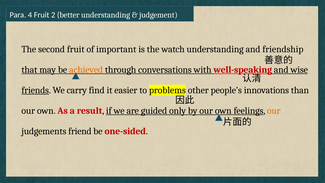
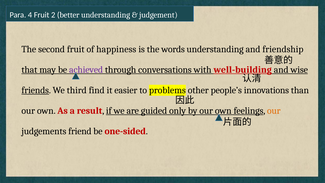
important: important -> happiness (116, 49)
watch: watch -> words (173, 49)
achieved colour: orange -> purple (86, 70)
well-speaking: well-speaking -> well-building (243, 70)
carry: carry -> third (77, 90)
